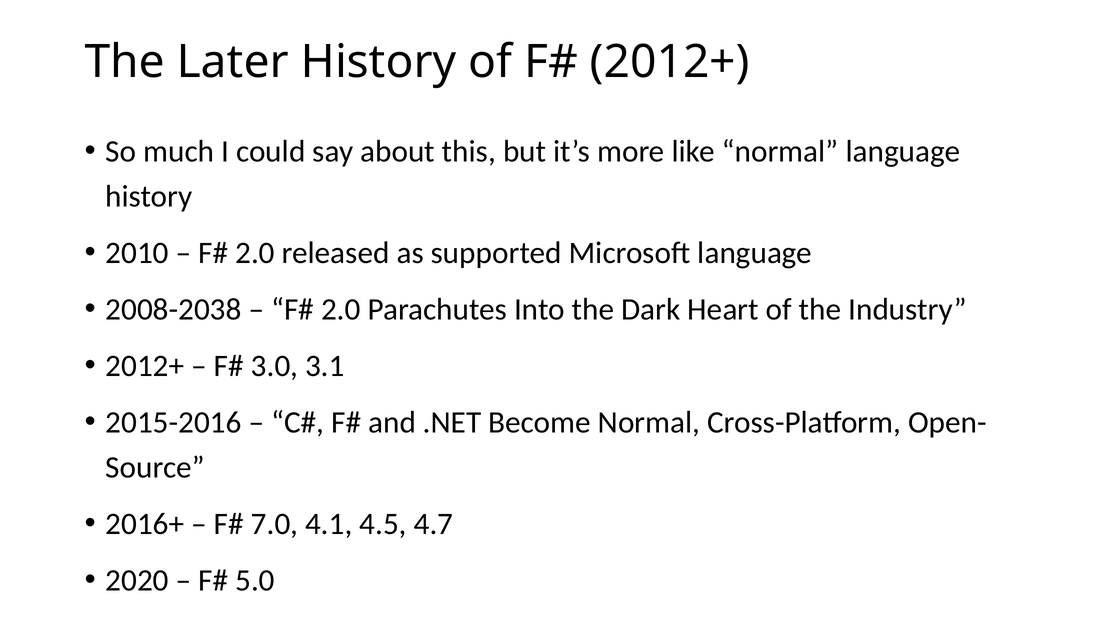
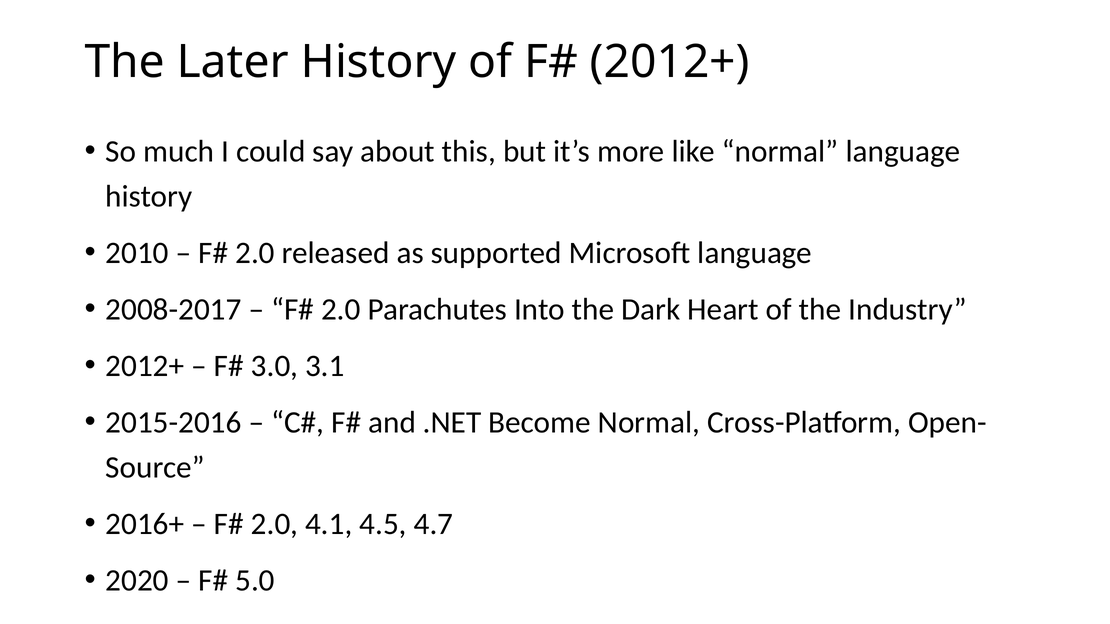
2008-2038: 2008-2038 -> 2008-2017 (173, 310)
7.0: 7.0 -> 2.0 (274, 524)
